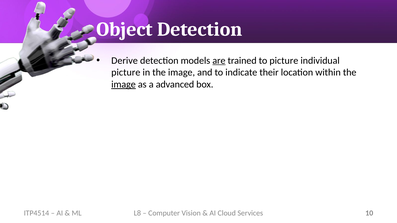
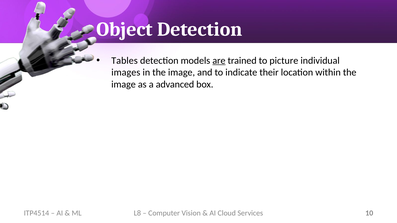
Derive: Derive -> Tables (125, 61)
picture: picture -> images (126, 73)
image underline: present -> none (124, 84)
